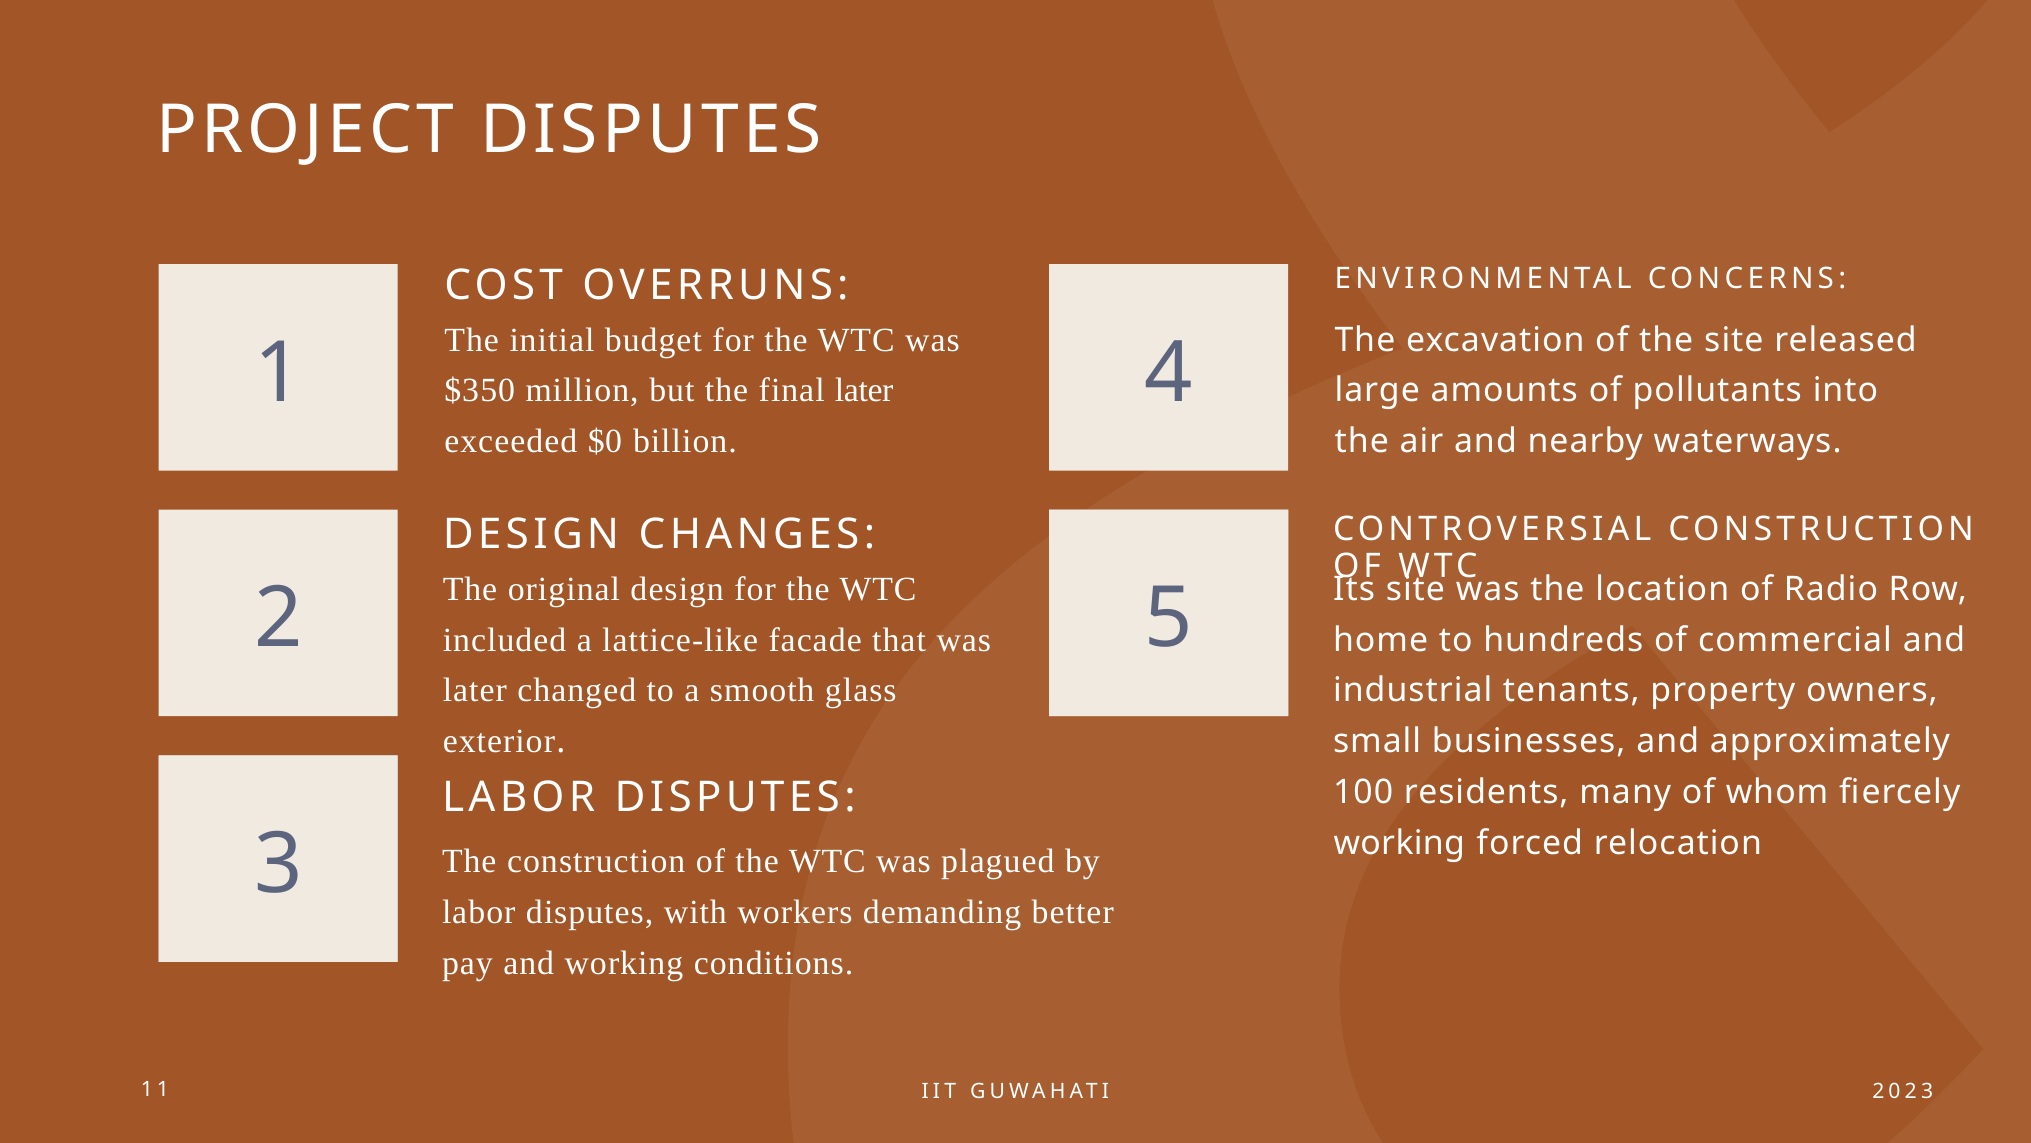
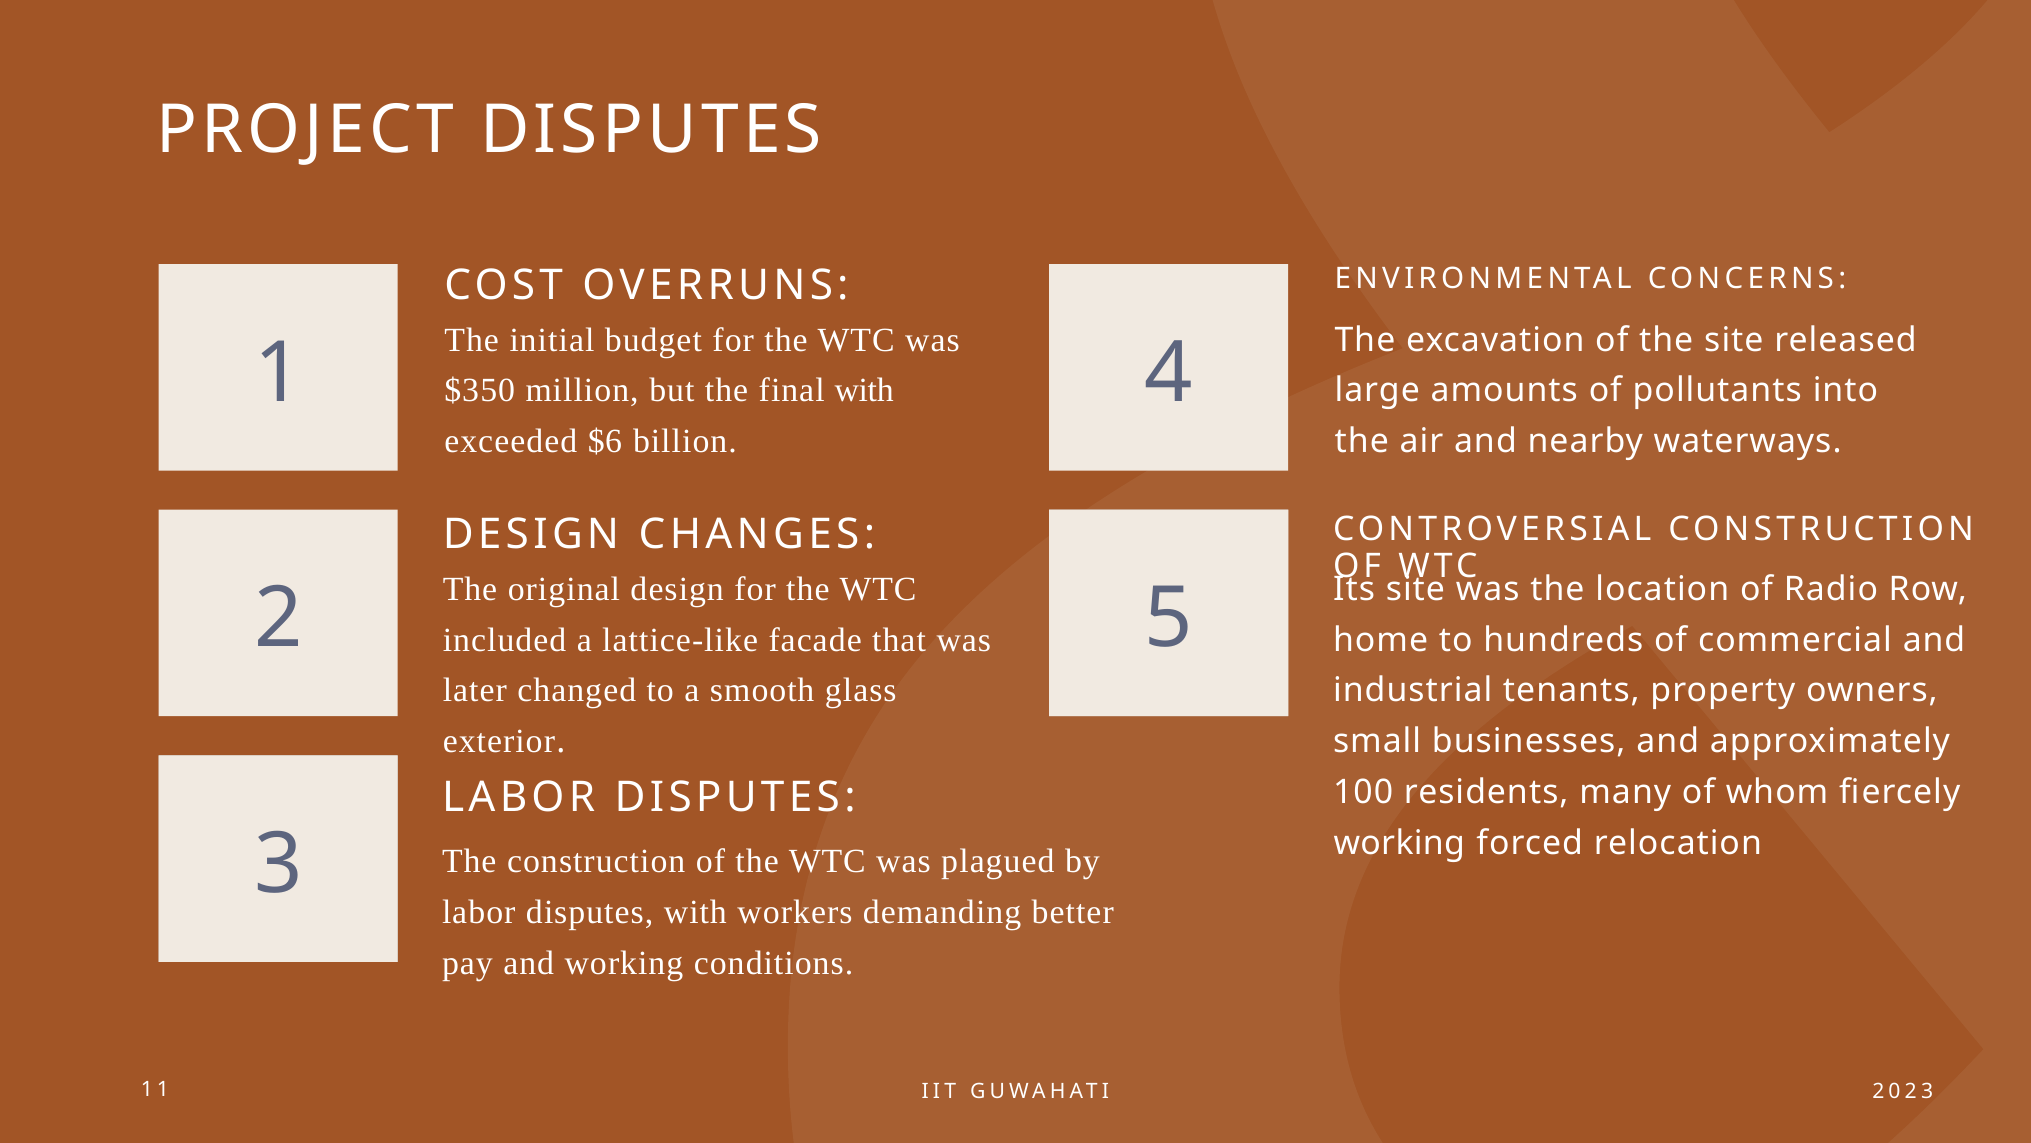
final later: later -> with (864, 391)
$0: $0 -> $6 (605, 441)
